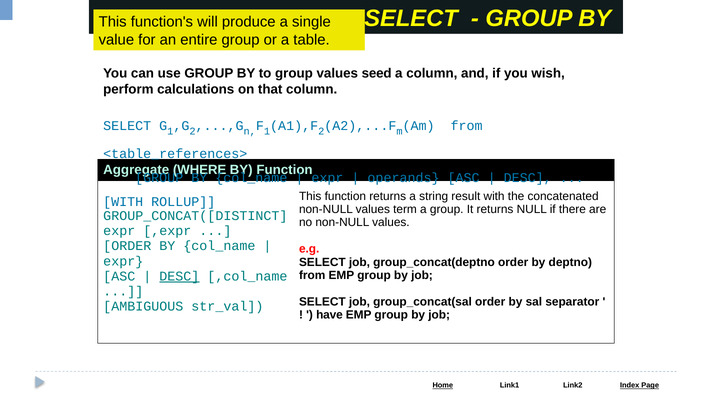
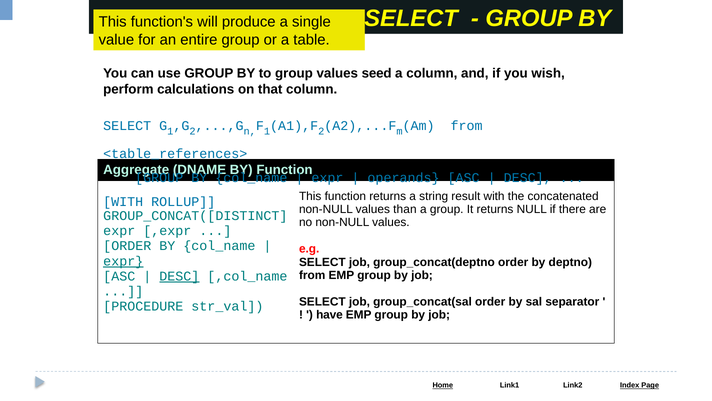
WHERE: WHERE -> DNAME (200, 169)
term: term -> than (405, 209)
expr underline: none -> present (123, 261)
AMBIGUOUS: AMBIGUOUS -> PROCEDURE (143, 306)
